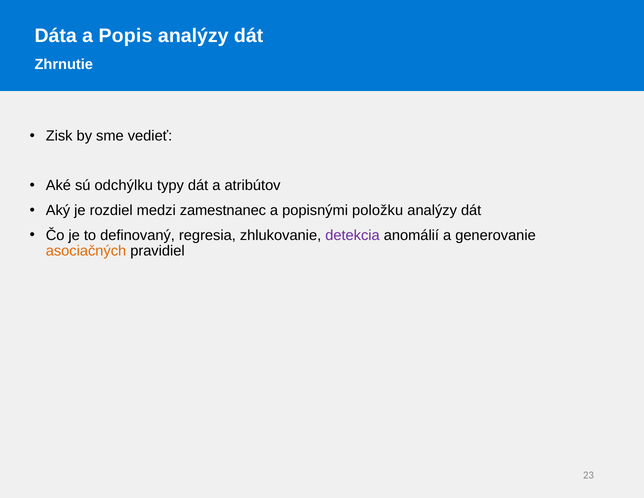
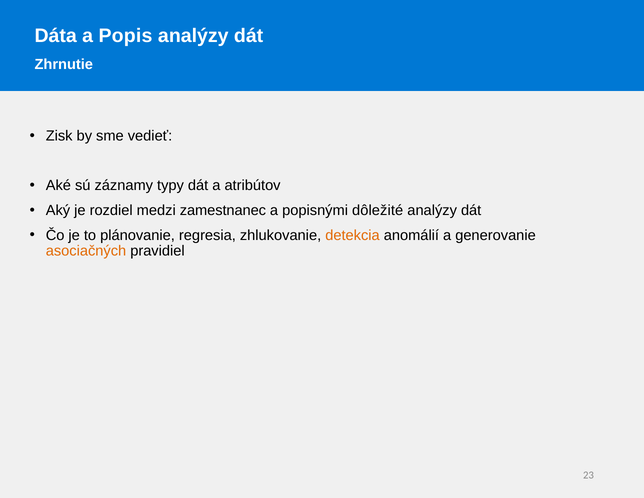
odchýlku: odchýlku -> záznamy (124, 185)
položku: položku -> dôležité (378, 210)
definovaný: definovaný -> plánovanie (138, 235)
detekcia colour: purple -> orange (353, 235)
